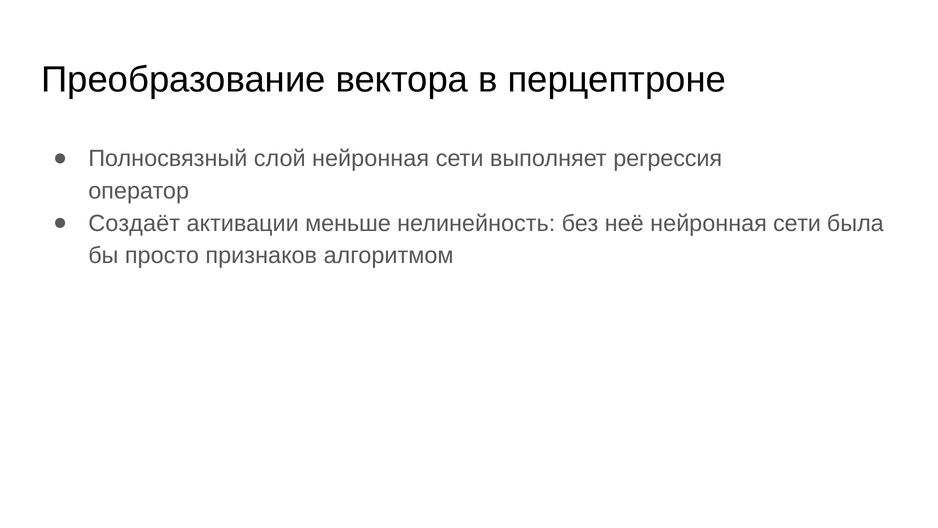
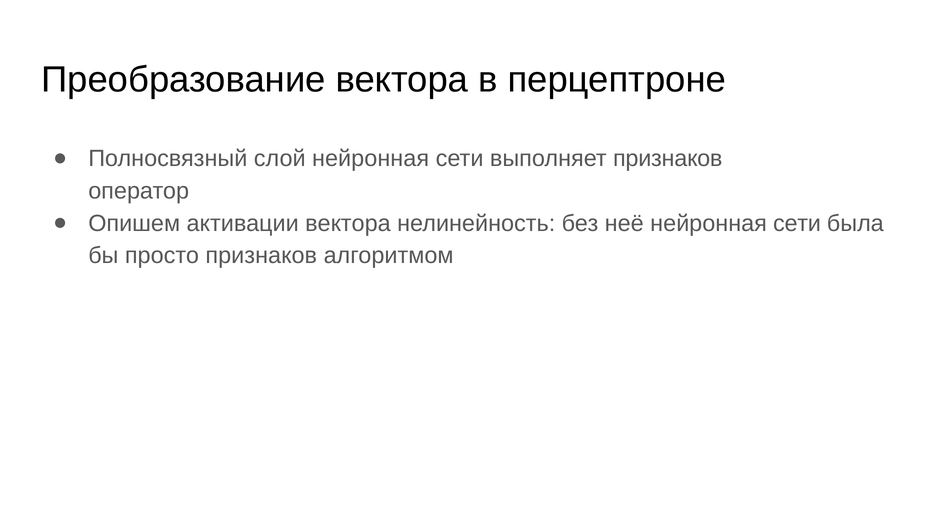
выполняет регрессия: регрессия -> признаков (668, 158)
Создаёт: Создаёт -> Опишем (134, 223)
активации меньше: меньше -> вектора (348, 223)
